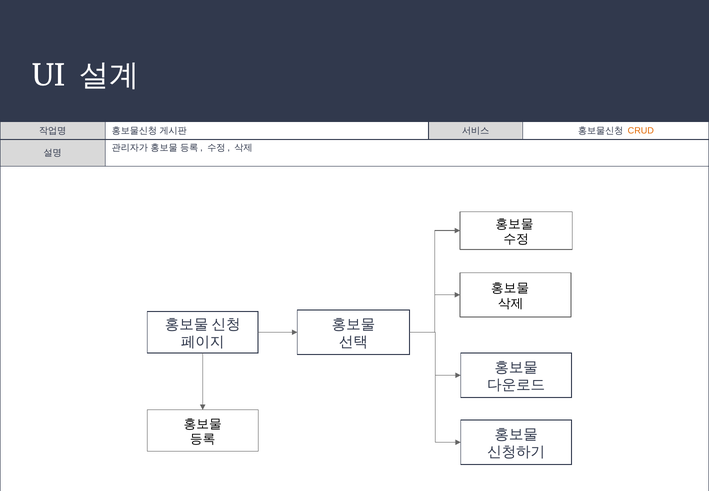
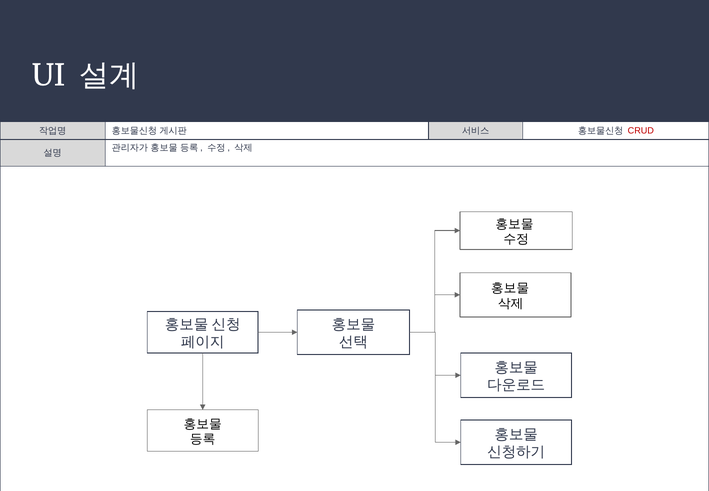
CRUD colour: orange -> red (641, 131)
